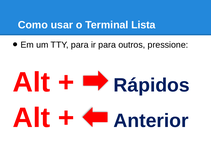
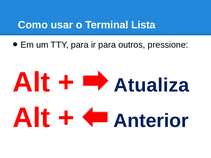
Rápidos: Rápidos -> Atualiza (152, 85)
